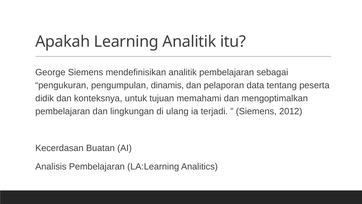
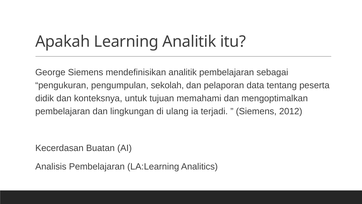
dinamis: dinamis -> sekolah (167, 85)
